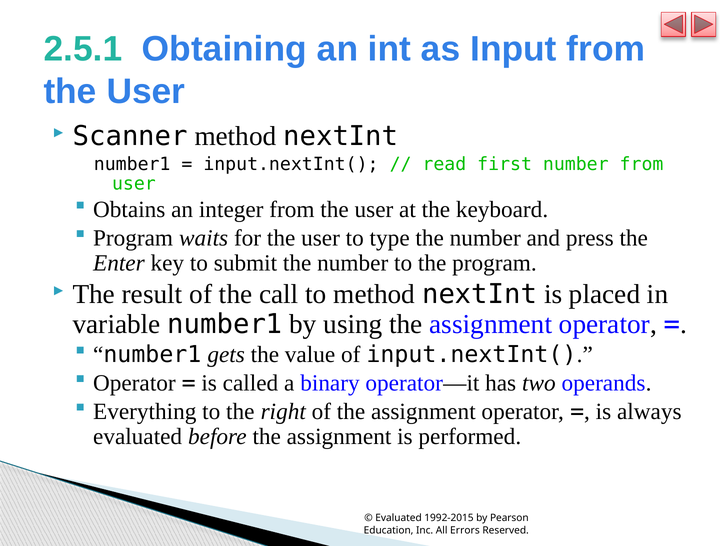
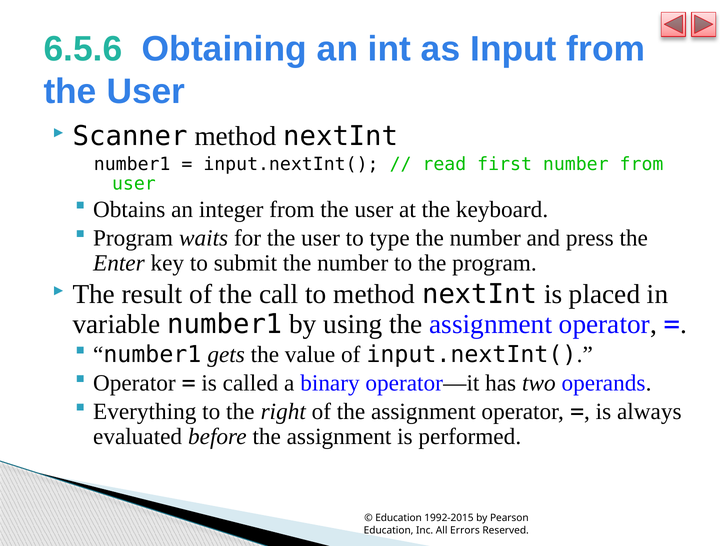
2.5.1: 2.5.1 -> 6.5.6 (83, 49)
Evaluated: Evaluated -> Education (399, 518)
